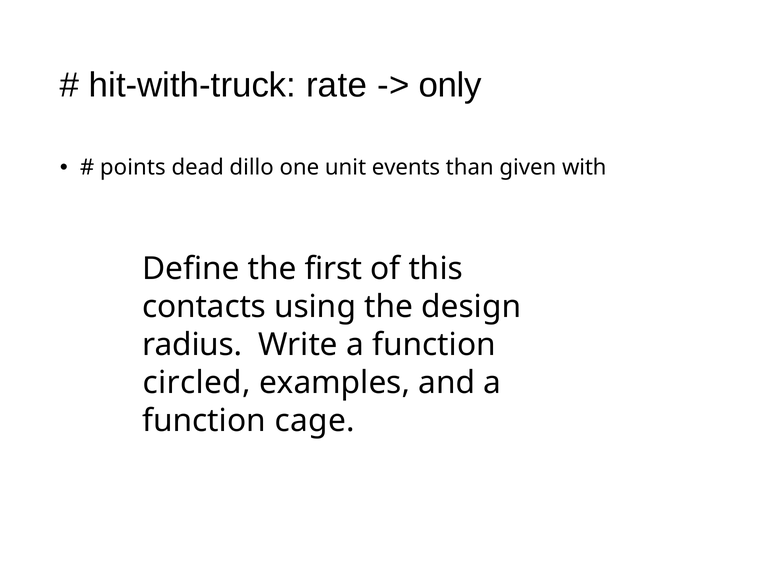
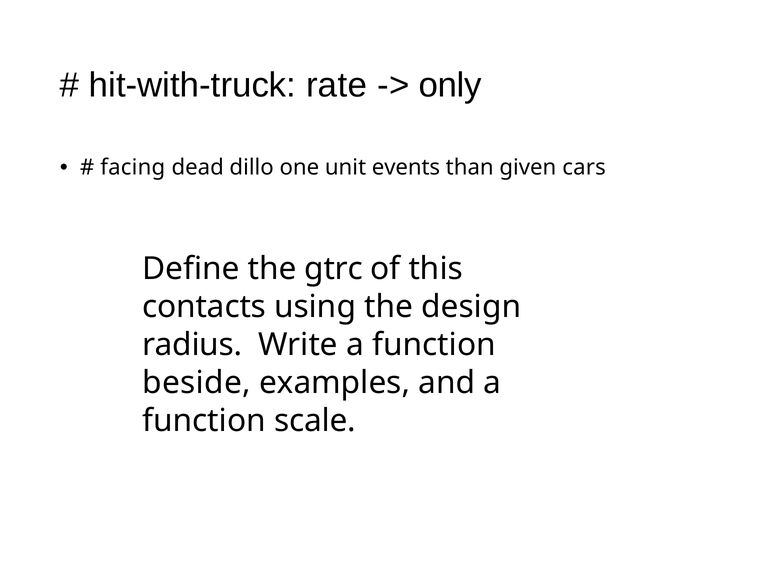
points: points -> facing (133, 168)
with: with -> cars (584, 168)
first: first -> gtrc (334, 268)
circled: circled -> beside (197, 383)
cage: cage -> scale (315, 421)
